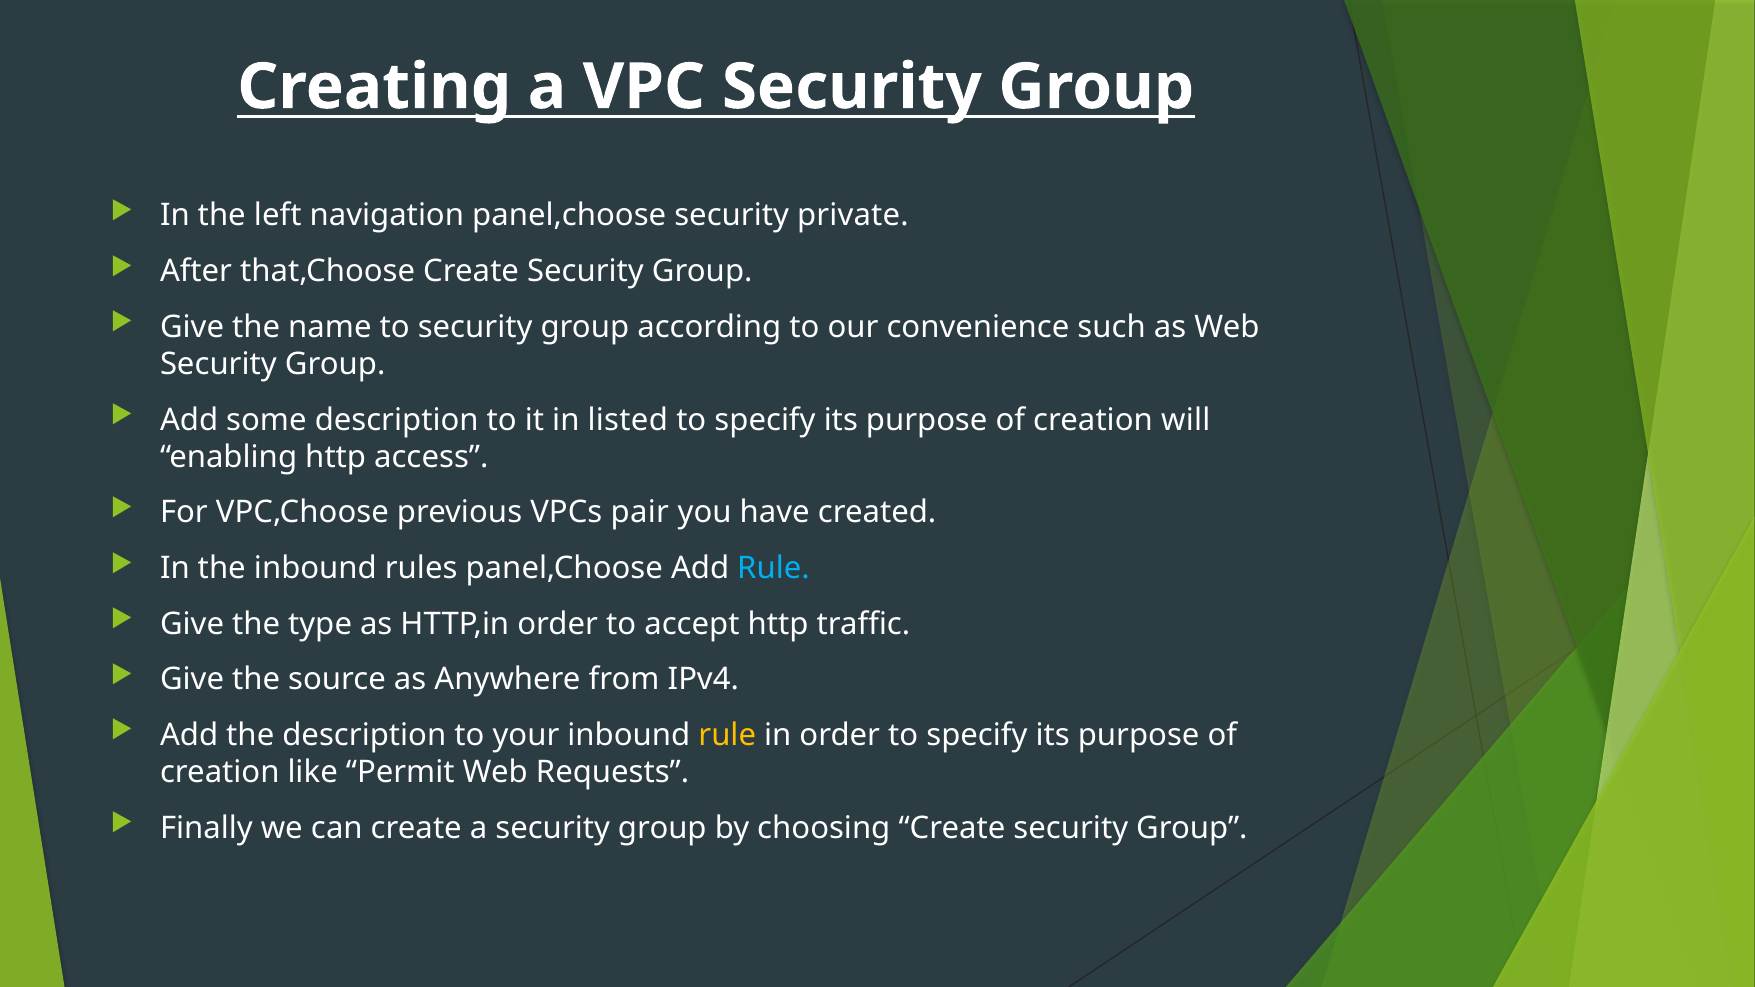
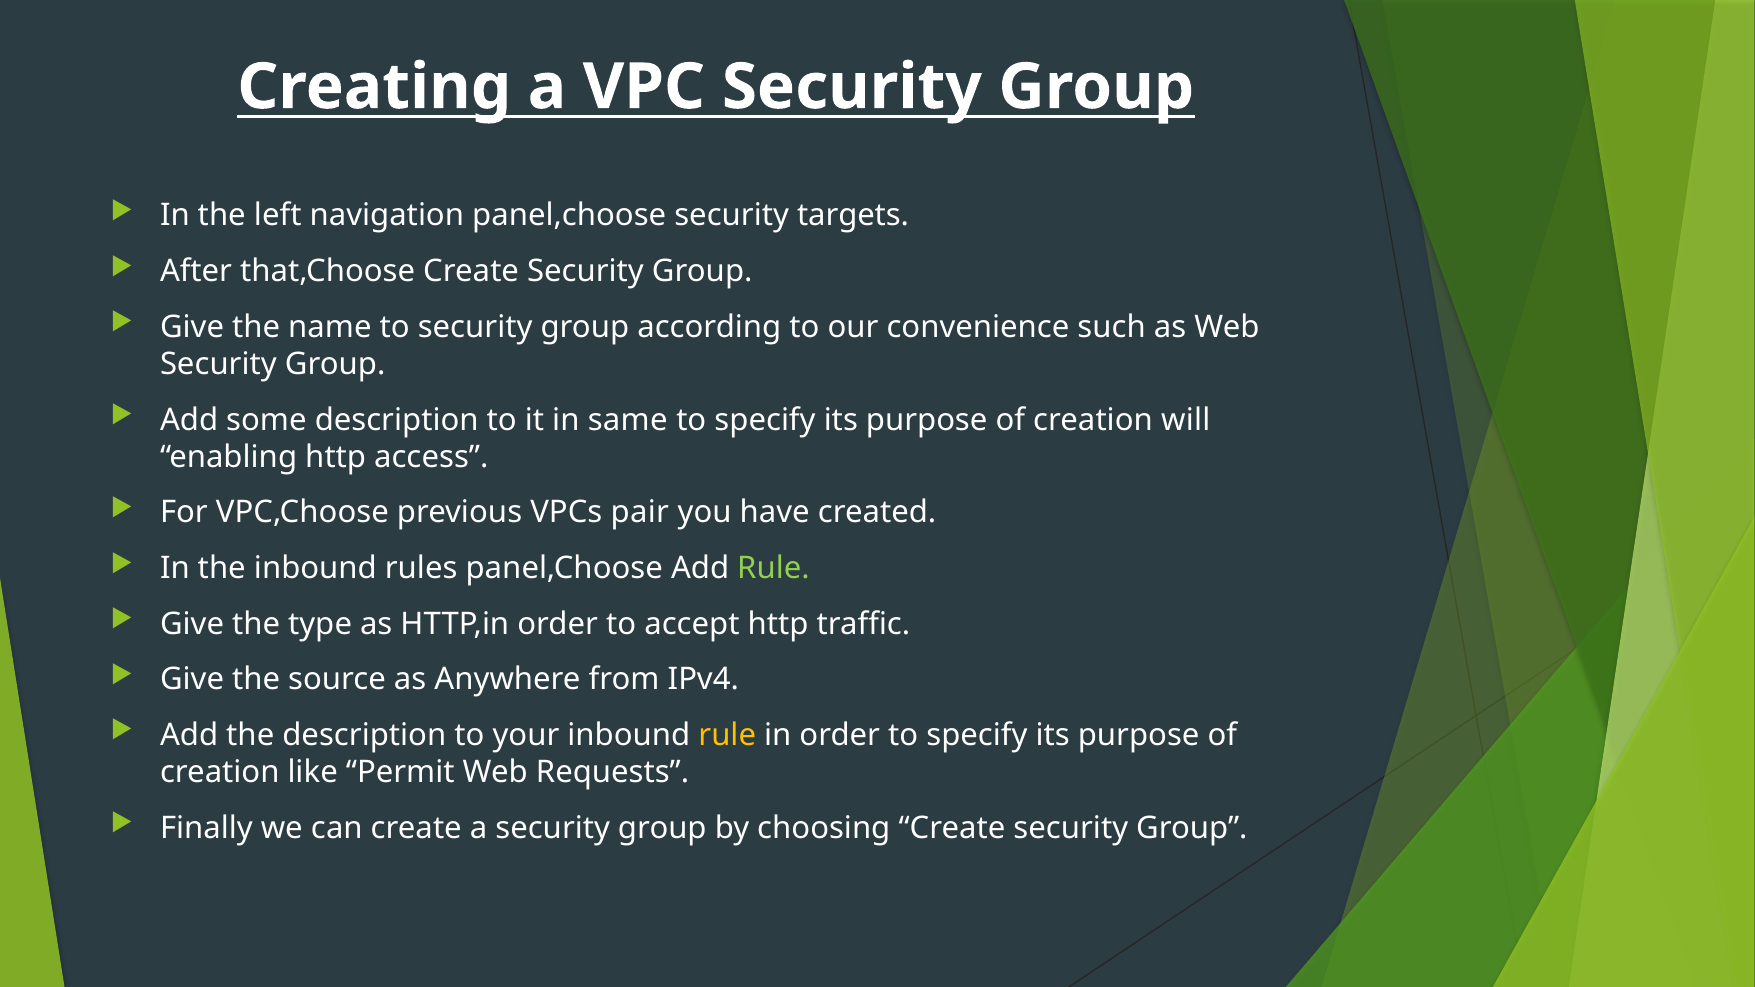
private: private -> targets (853, 216)
listed: listed -> same (628, 420)
Rule colour: light blue -> light green (773, 568)
